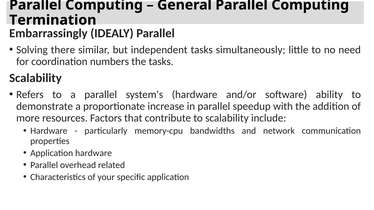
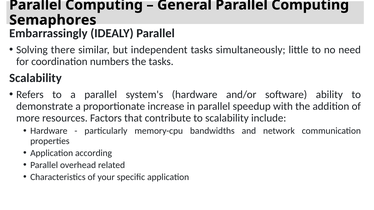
Termination: Termination -> Semaphores (53, 20)
Application hardware: hardware -> according (94, 153)
